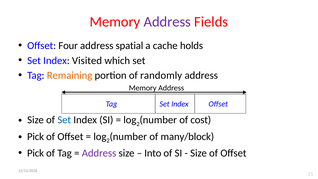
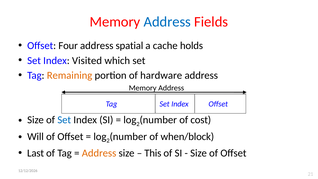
Address colour: purple -> blue (167, 22)
randomly: randomly -> hardware (161, 75)
Pick: Pick -> Will (36, 136)
many/block: many/block -> when/block (187, 136)
Pick: Pick -> Last (36, 153)
Address colour: purple -> orange (99, 153)
Into: Into -> This (153, 153)
